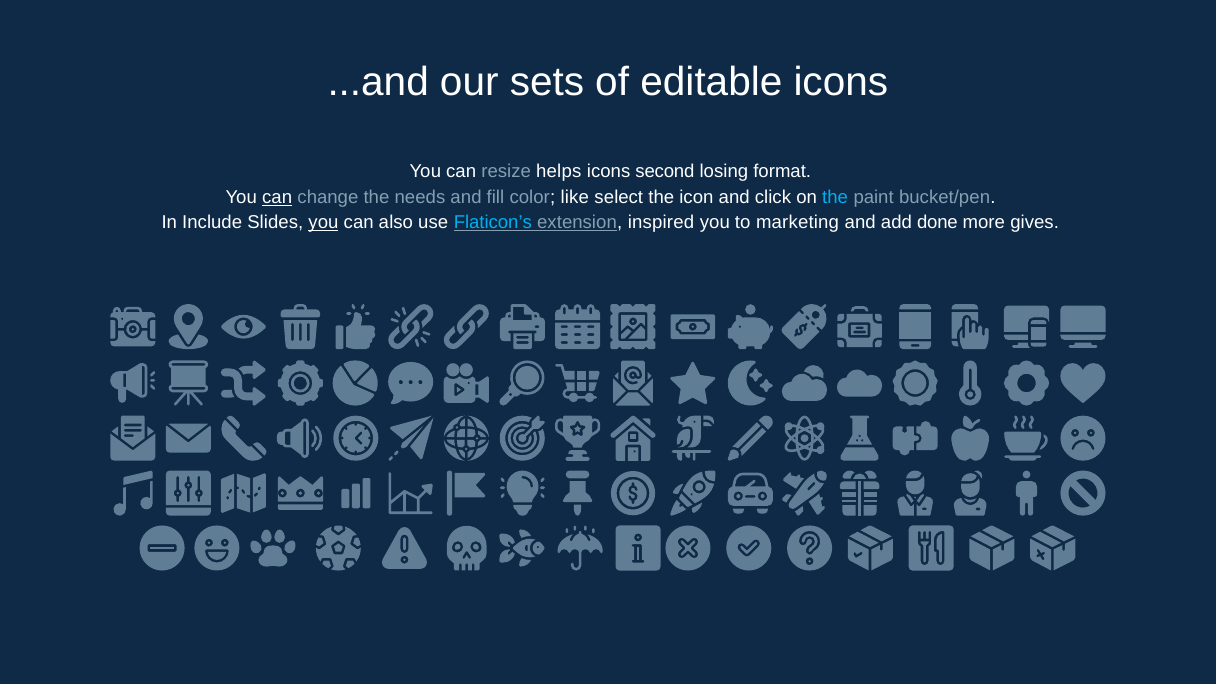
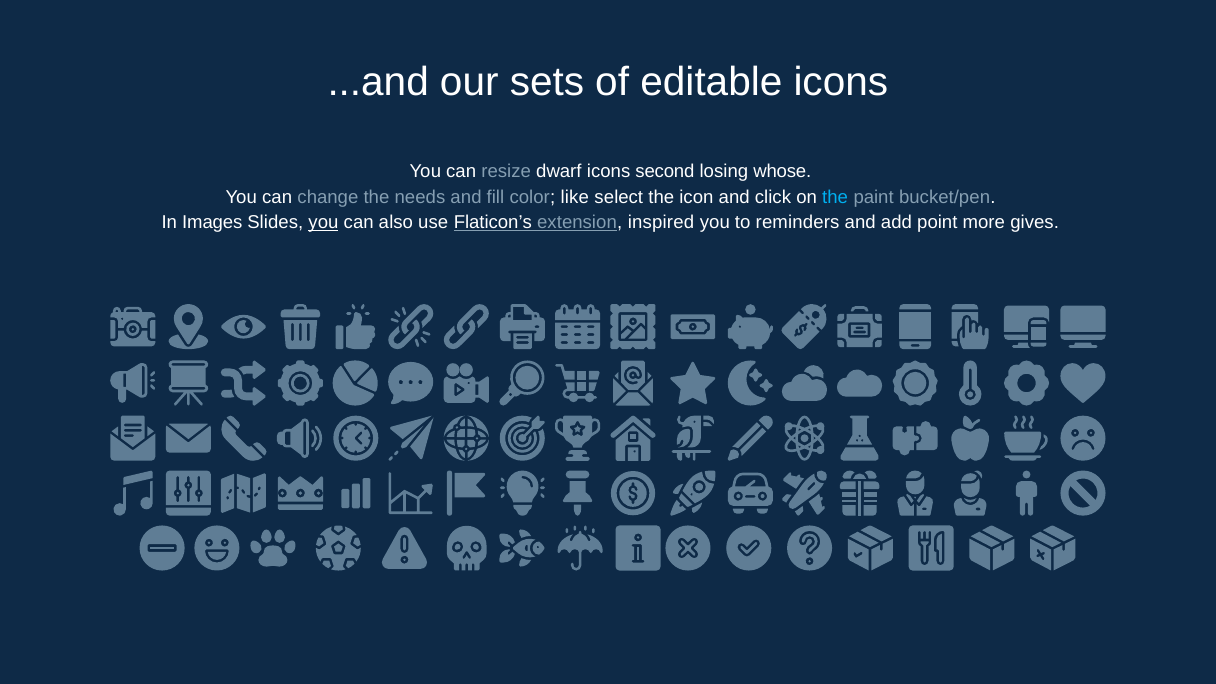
helps: helps -> dwarf (559, 172)
format: format -> whose (782, 172)
can underline: present -> none (277, 197)
Include: Include -> Images (212, 223)
Flaticon’s colour: light blue -> white (493, 223)
marketing: marketing -> reminders (798, 223)
done: done -> point (937, 223)
